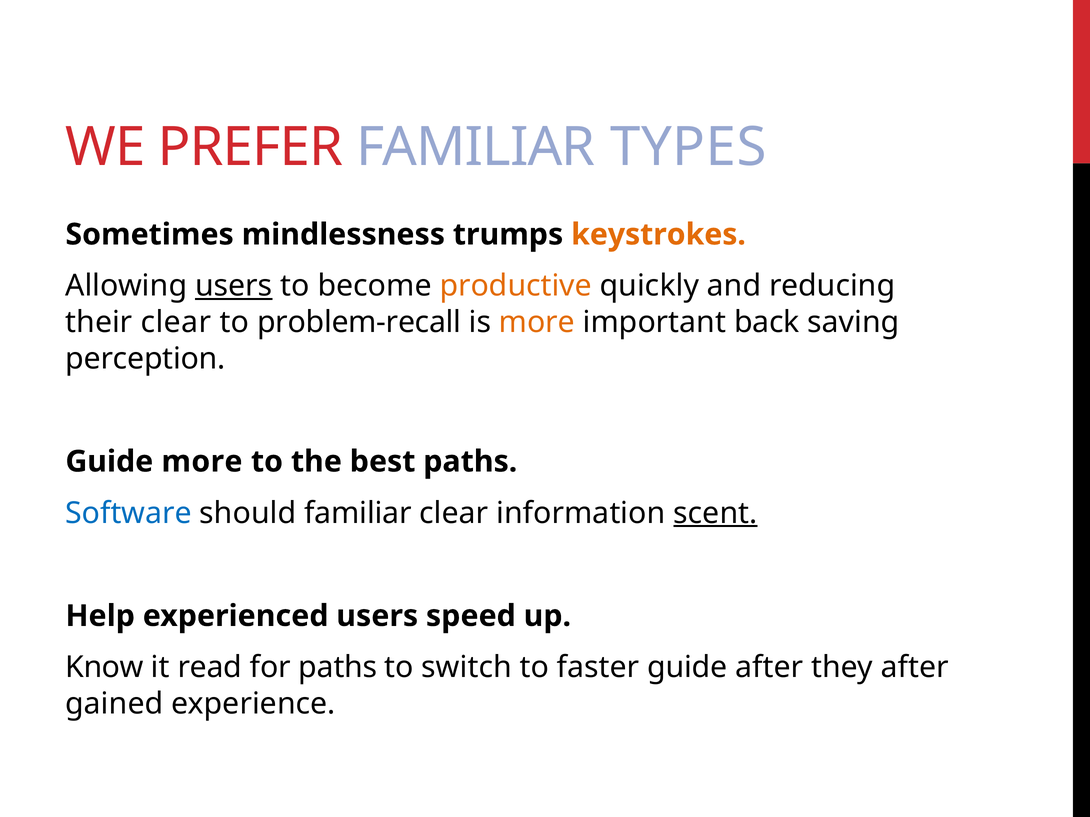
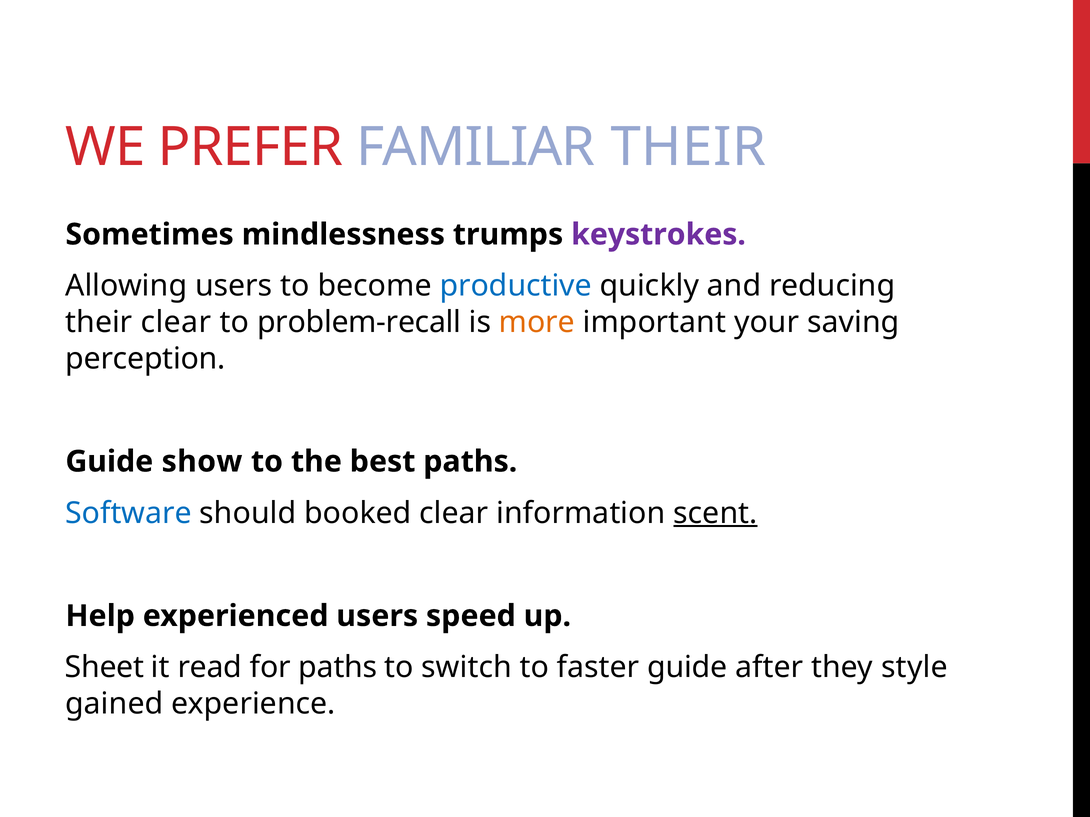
FAMILIAR TYPES: TYPES -> THEIR (688, 147)
keystrokes colour: orange -> purple (658, 235)
users underline: present -> none (234, 286)
productive colour: orange -> blue (516, 286)
back: back -> your (767, 322)
Guide more: more -> show (202, 462)
should familiar: familiar -> booked (358, 513)
Know: Know -> Sheet (104, 668)
they after: after -> style (915, 668)
